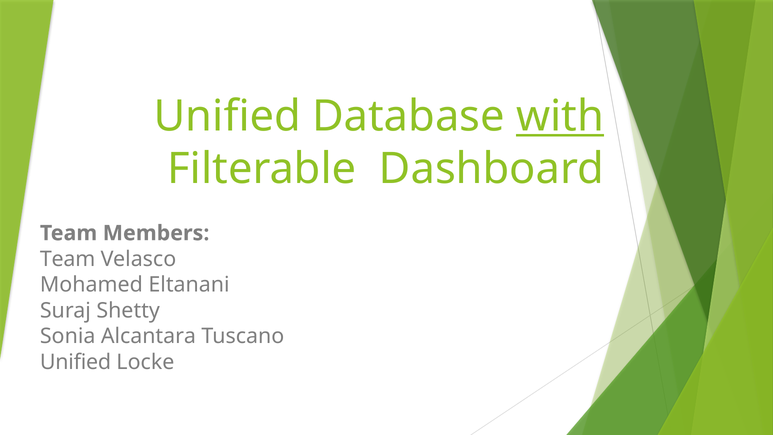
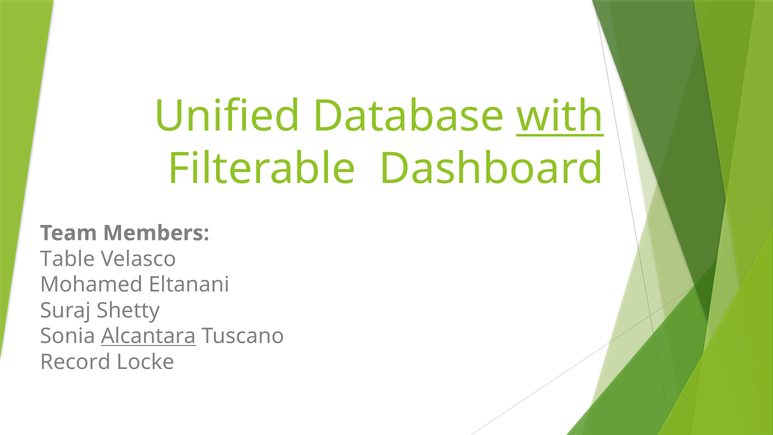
Team: Team -> Table (67, 259)
Alcantara underline: none -> present (148, 336)
Unified: Unified -> Record (75, 362)
